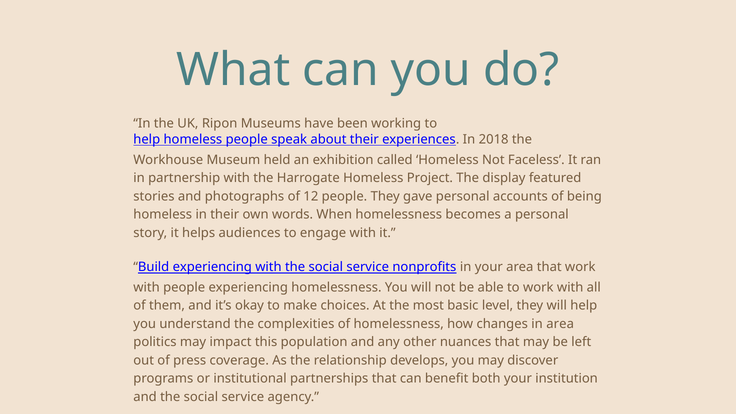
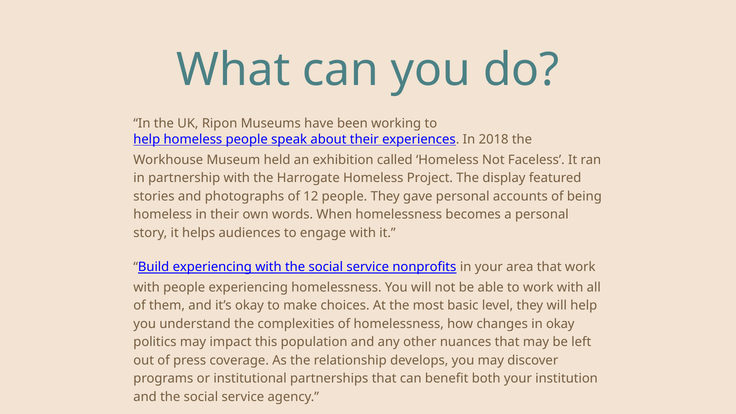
in area: area -> okay (560, 324)
